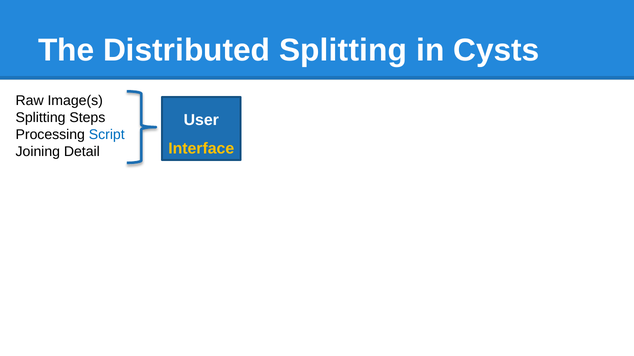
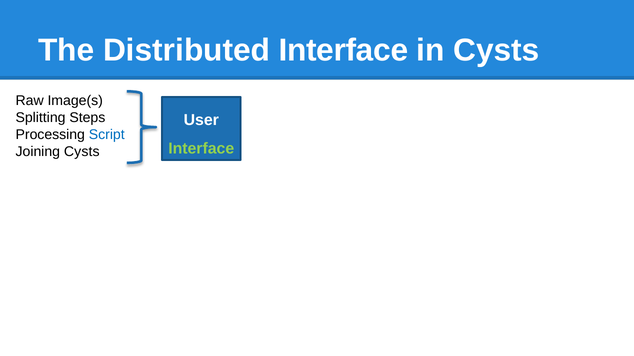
Distributed Splitting: Splitting -> Interface (343, 51)
Interface colour: yellow -> light green (201, 149)
Joining Detail: Detail -> Cysts (82, 152)
